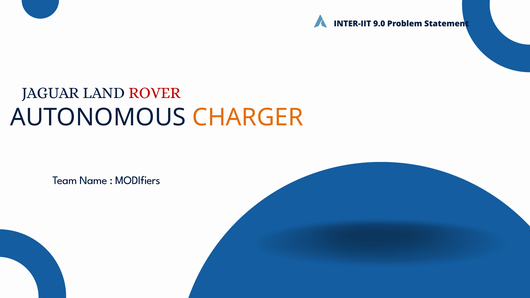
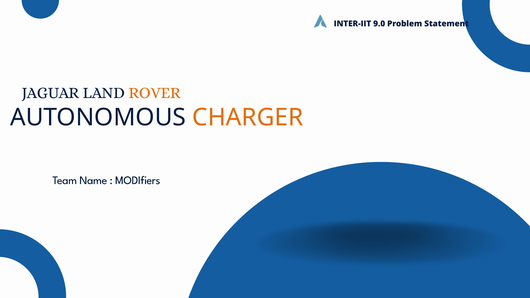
ROVER colour: red -> orange (155, 93)
